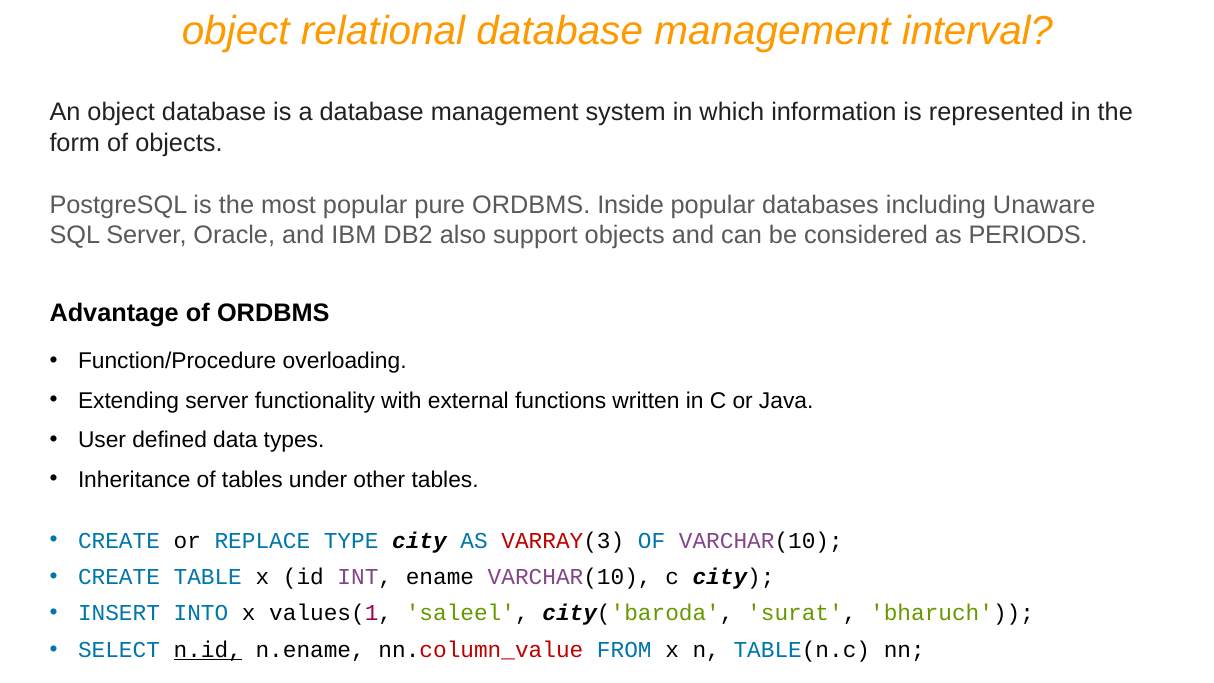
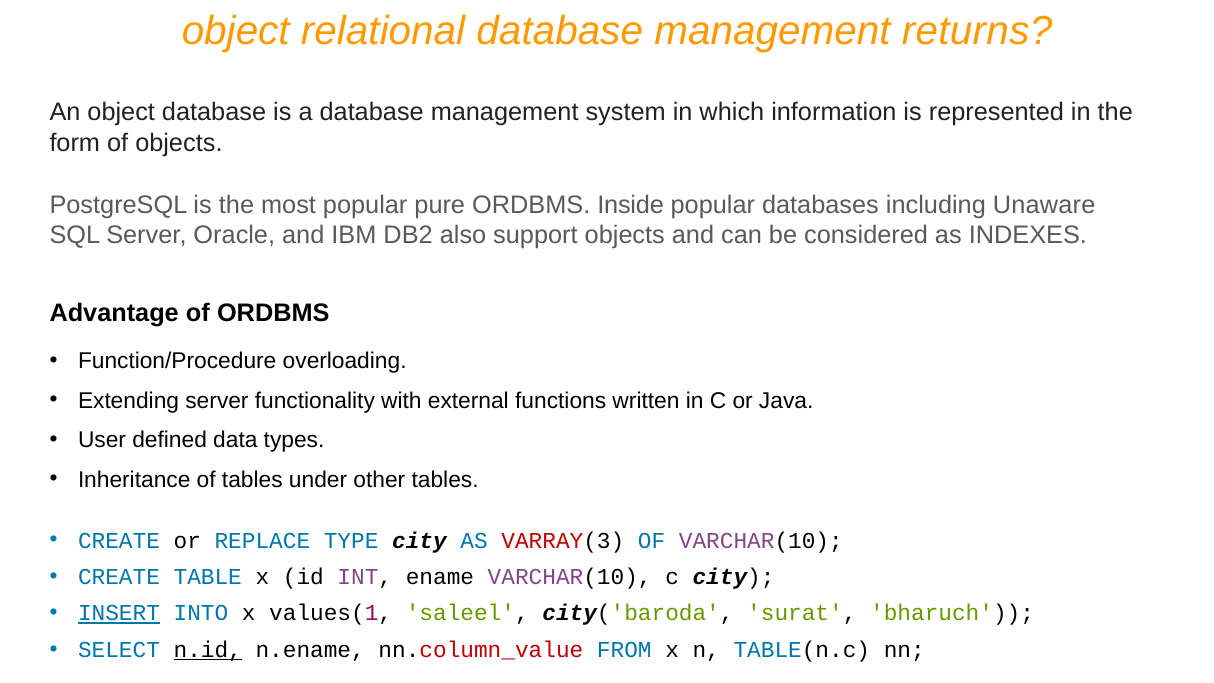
interval: interval -> returns (977, 32)
PERIODS: PERIODS -> INDEXES (1028, 235)
INSERT underline: none -> present (119, 613)
